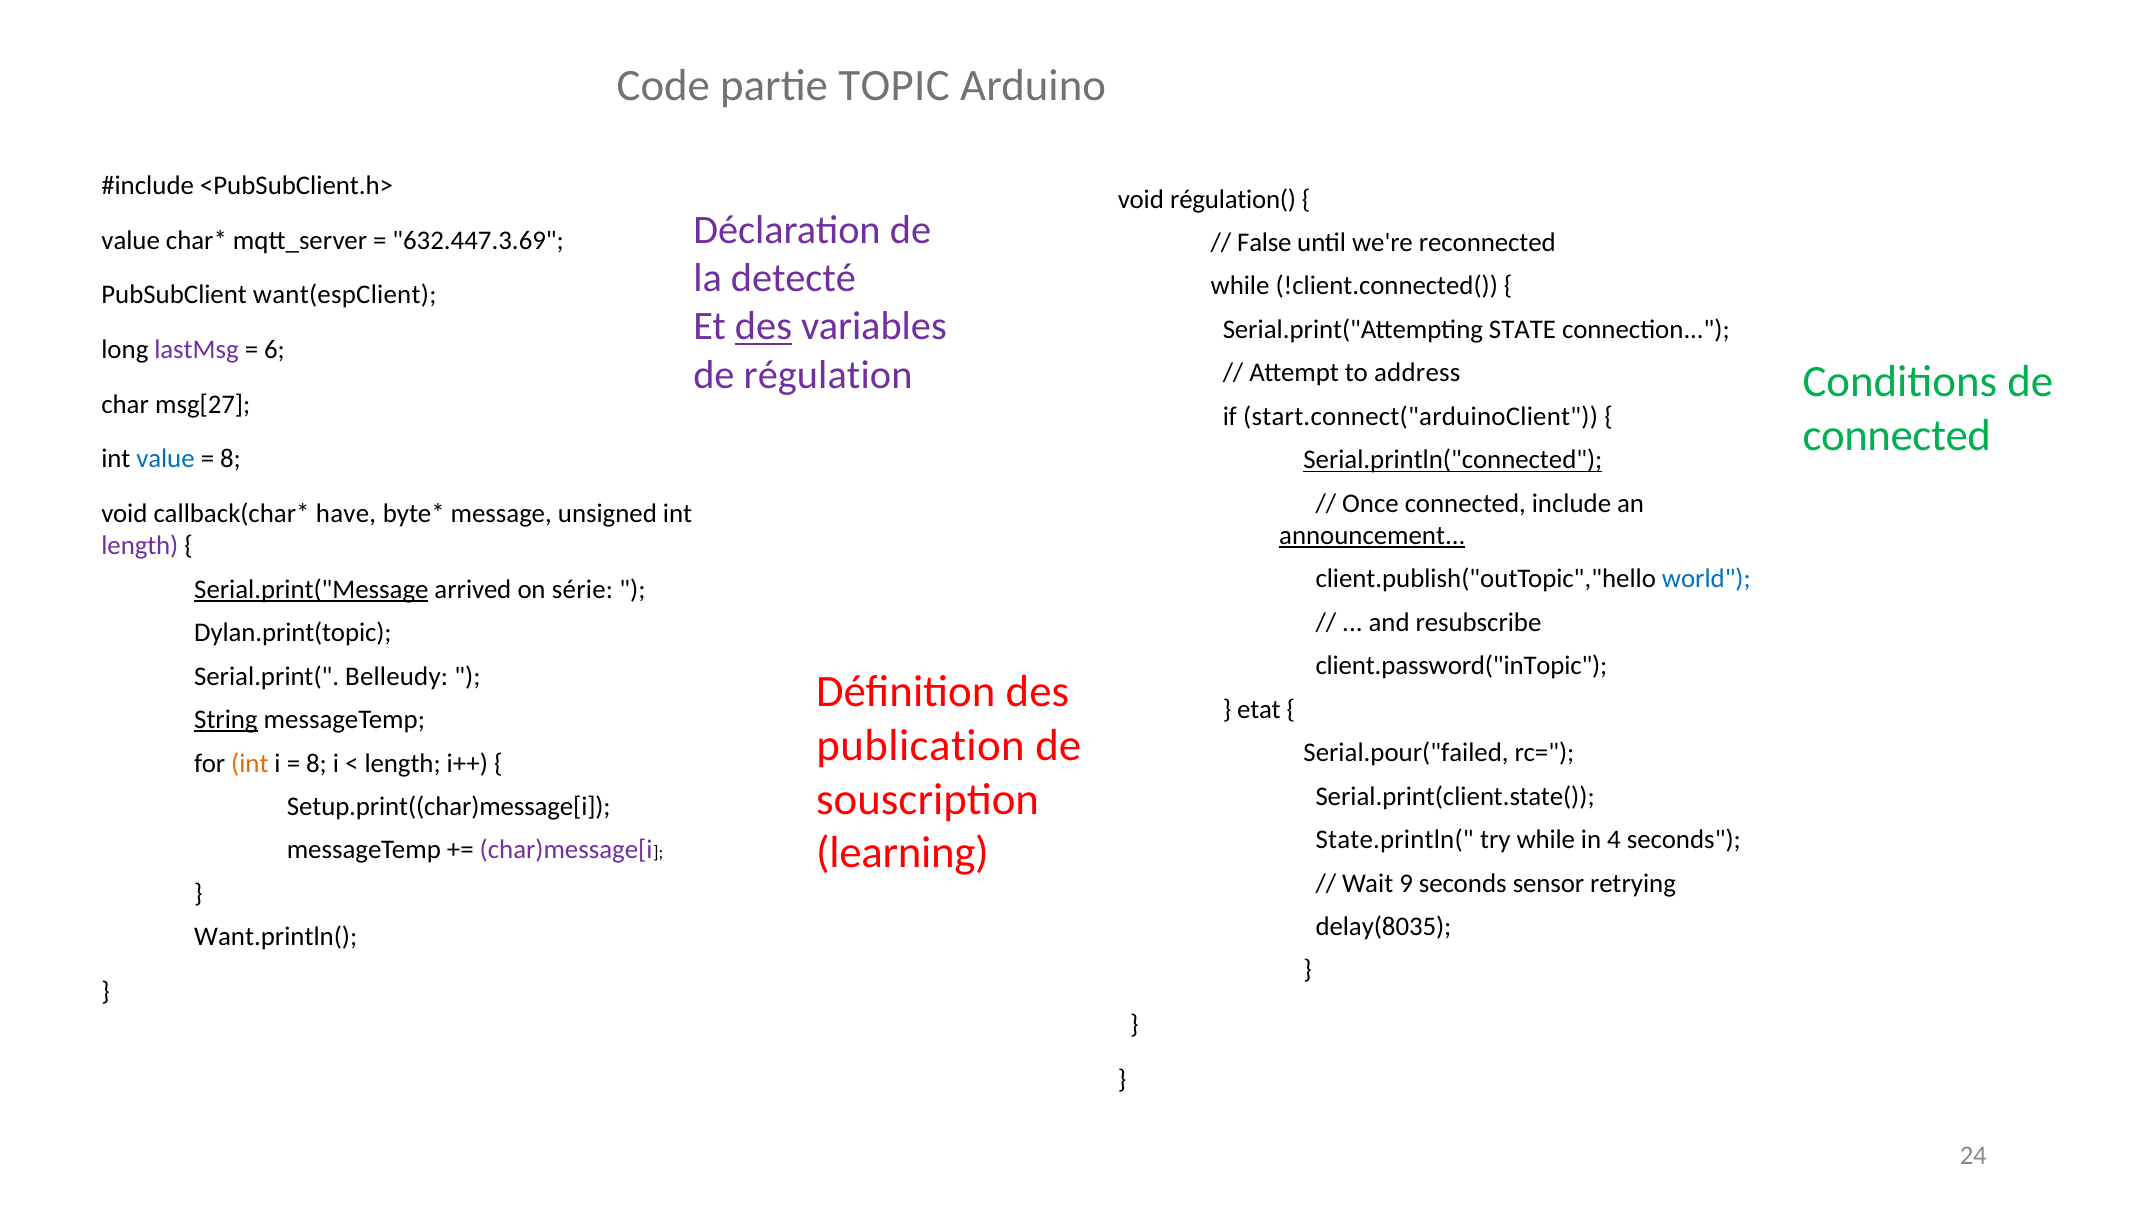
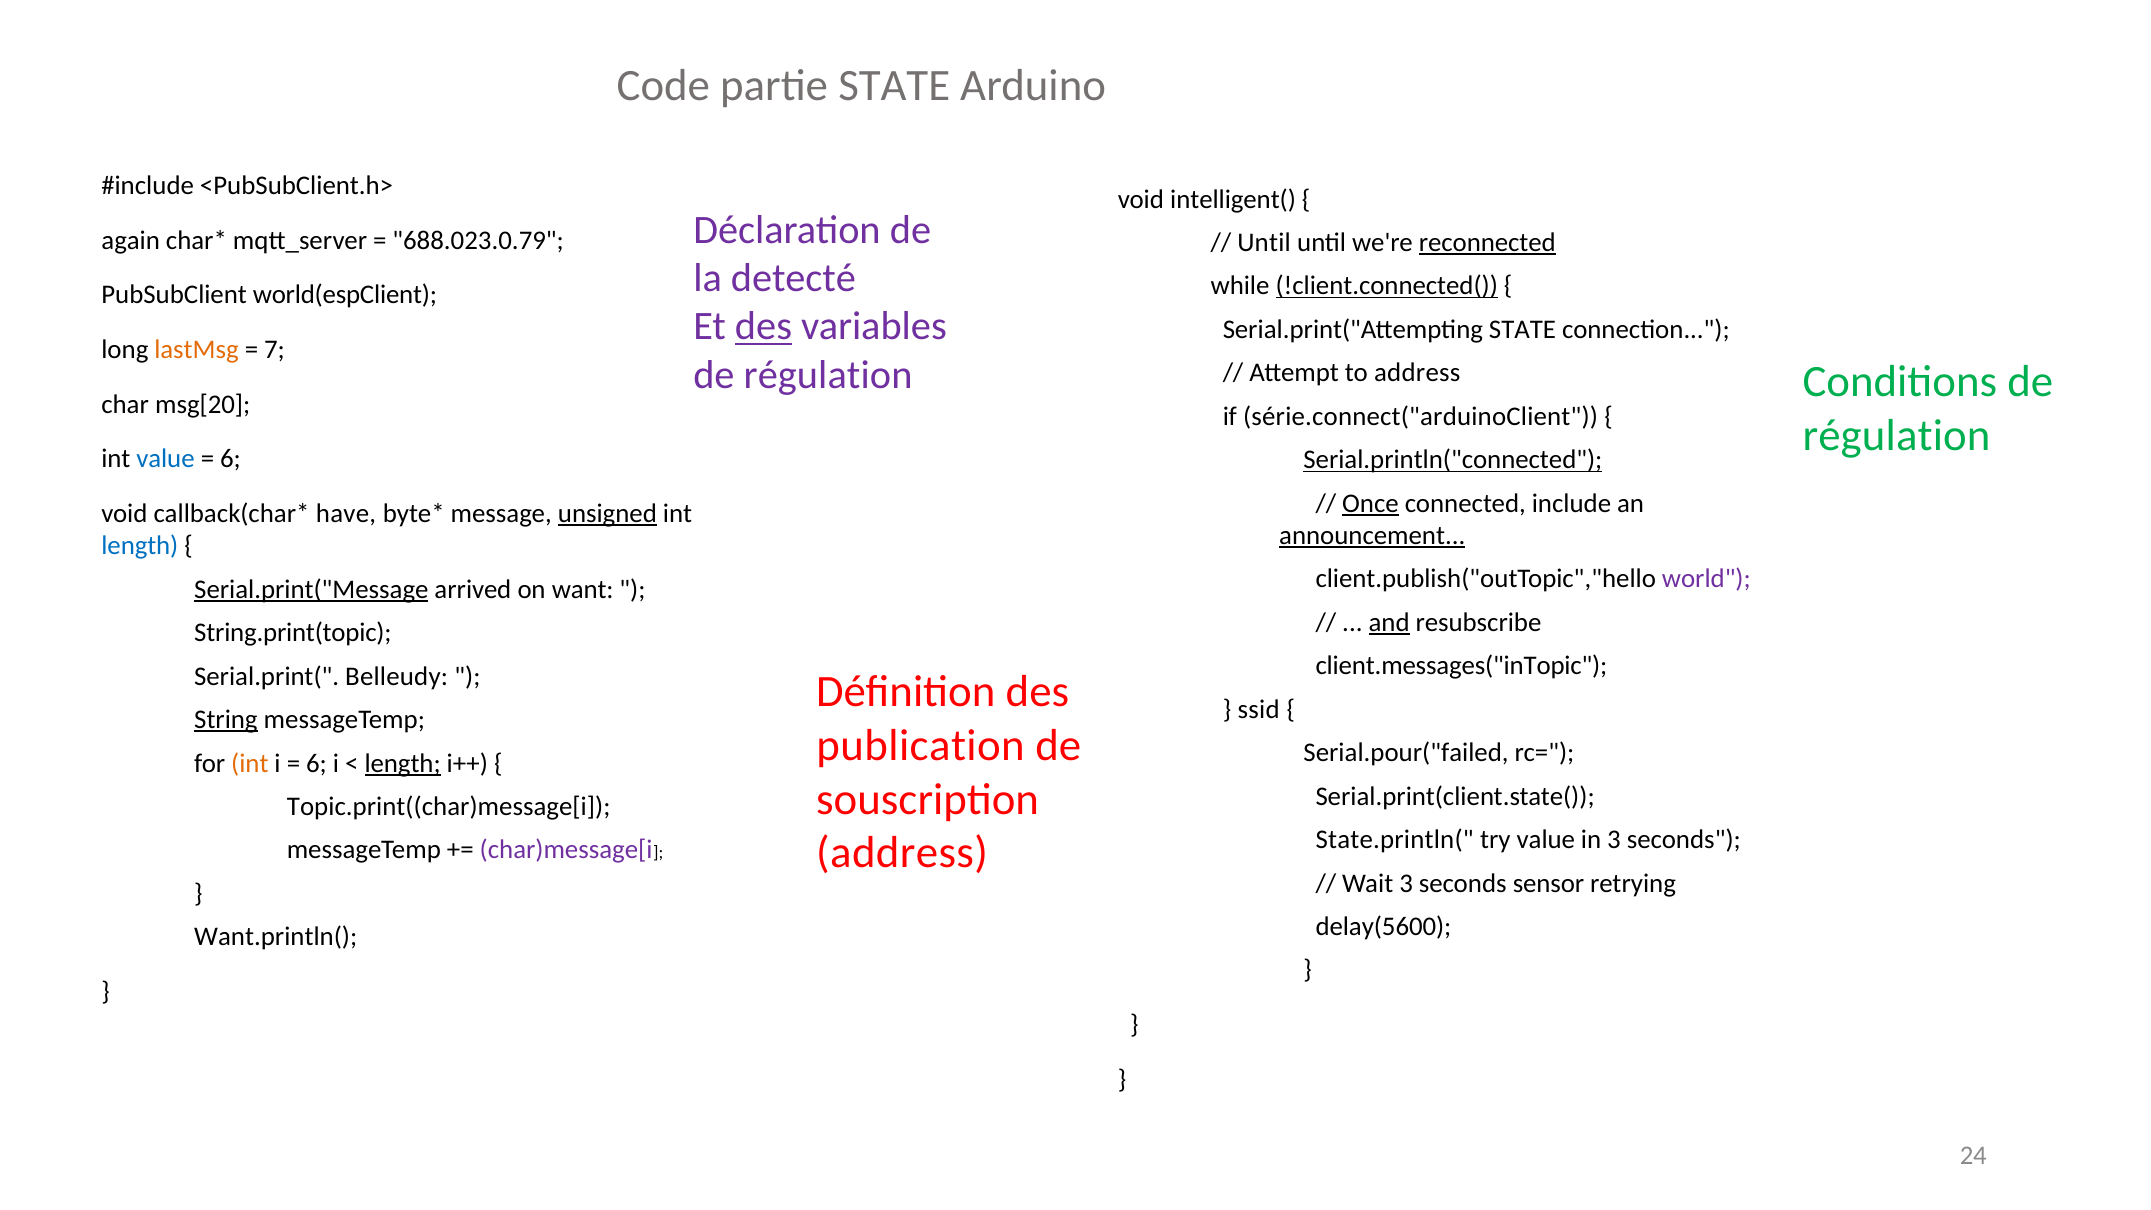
partie TOPIC: TOPIC -> STATE (894, 86)
régulation(: régulation( -> intelligent( (1233, 199)
value: value -> again (131, 240)
632.447.3.69: 632.447.3.69 -> 688.023.0.79 (478, 240)
False: False -> Until (1264, 243)
reconnected underline: none -> present (1487, 243)
!client.connected( underline: none -> present (1387, 286)
want(espClient: want(espClient -> world(espClient (345, 295)
lastMsg colour: purple -> orange (196, 350)
6: 6 -> 7 (274, 350)
msg[27: msg[27 -> msg[20 (203, 404)
start.connect("arduinoClient: start.connect("arduinoClient -> série.connect("arduinoClient (1421, 416)
connected: connected -> régulation (1897, 436)
8: 8 -> 6 (230, 459)
Once underline: none -> present (1370, 503)
unsigned underline: none -> present (607, 514)
length colour: purple -> blue (140, 546)
world colour: blue -> purple (1706, 579)
série: série -> want (583, 589)
and underline: none -> present (1389, 622)
Dylan.print(topic: Dylan.print(topic -> String.print(topic (293, 633)
client.password("inTopic: client.password("inTopic -> client.messages("inTopic (1461, 666)
etat: etat -> ssid (1259, 709)
8: 8 -> 6 (316, 763)
length underline: none -> present (403, 763)
Setup.print((char)message[i: Setup.print((char)message[i -> Topic.print((char)message[i (449, 807)
try while: while -> value (1546, 840)
in 4: 4 -> 3 (1614, 840)
learning: learning -> address (902, 853)
Wait 9: 9 -> 3 (1406, 883)
delay(8035: delay(8035 -> delay(5600 (1383, 927)
